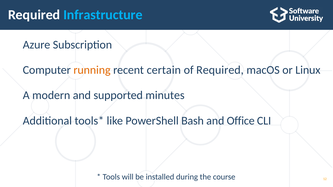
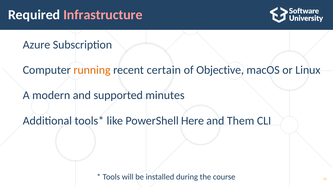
Infrastructure colour: light blue -> pink (103, 15)
of Required: Required -> Objective (220, 70)
Bash: Bash -> Here (193, 121)
Office: Office -> Them (241, 121)
